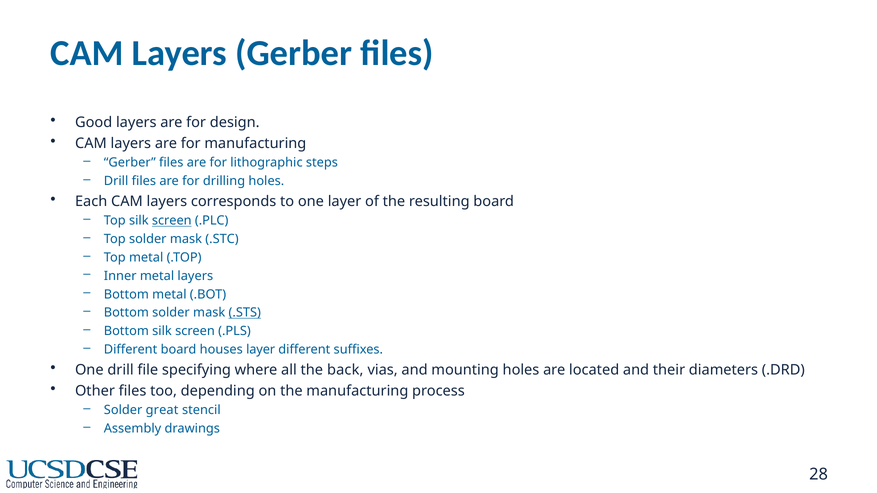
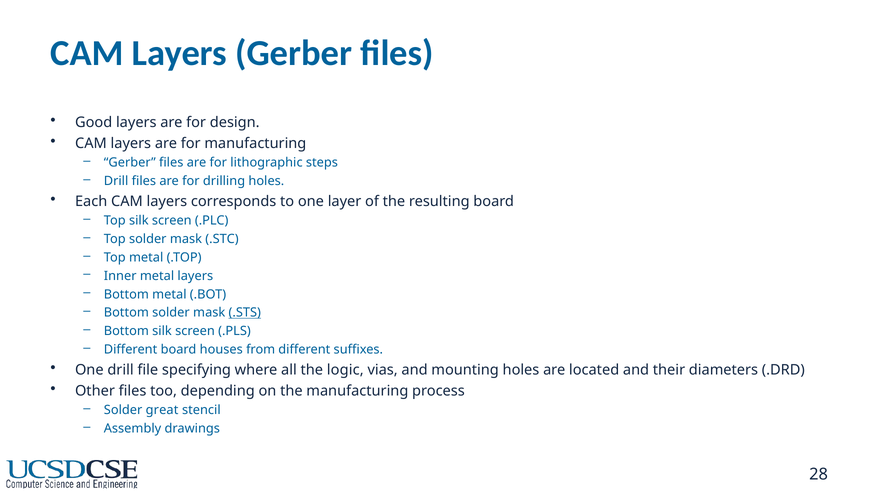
screen underline: present -> none (172, 221)
houses layer: layer -> from (261, 350)
back: back -> logic (345, 370)
